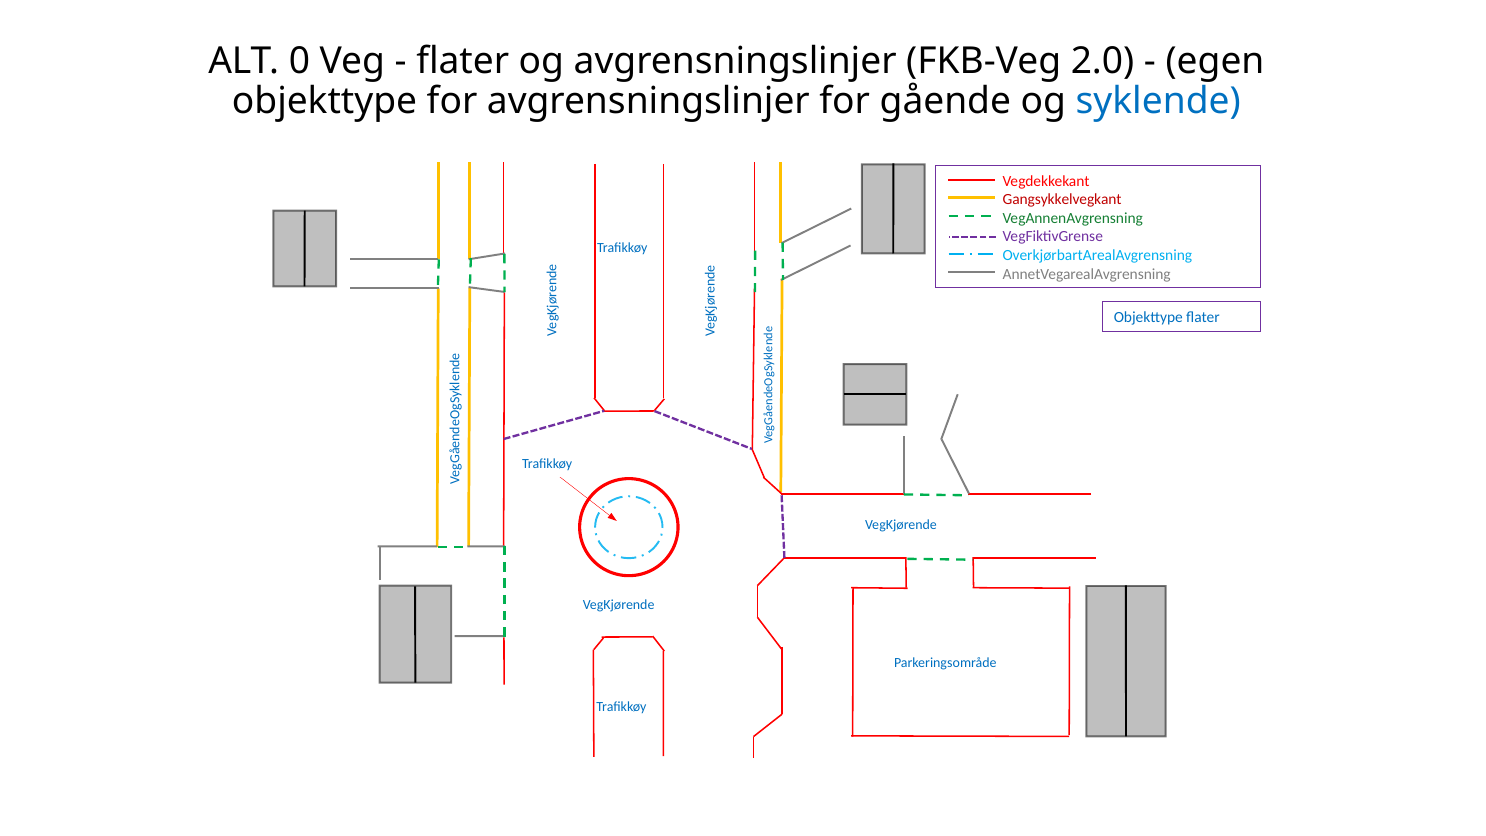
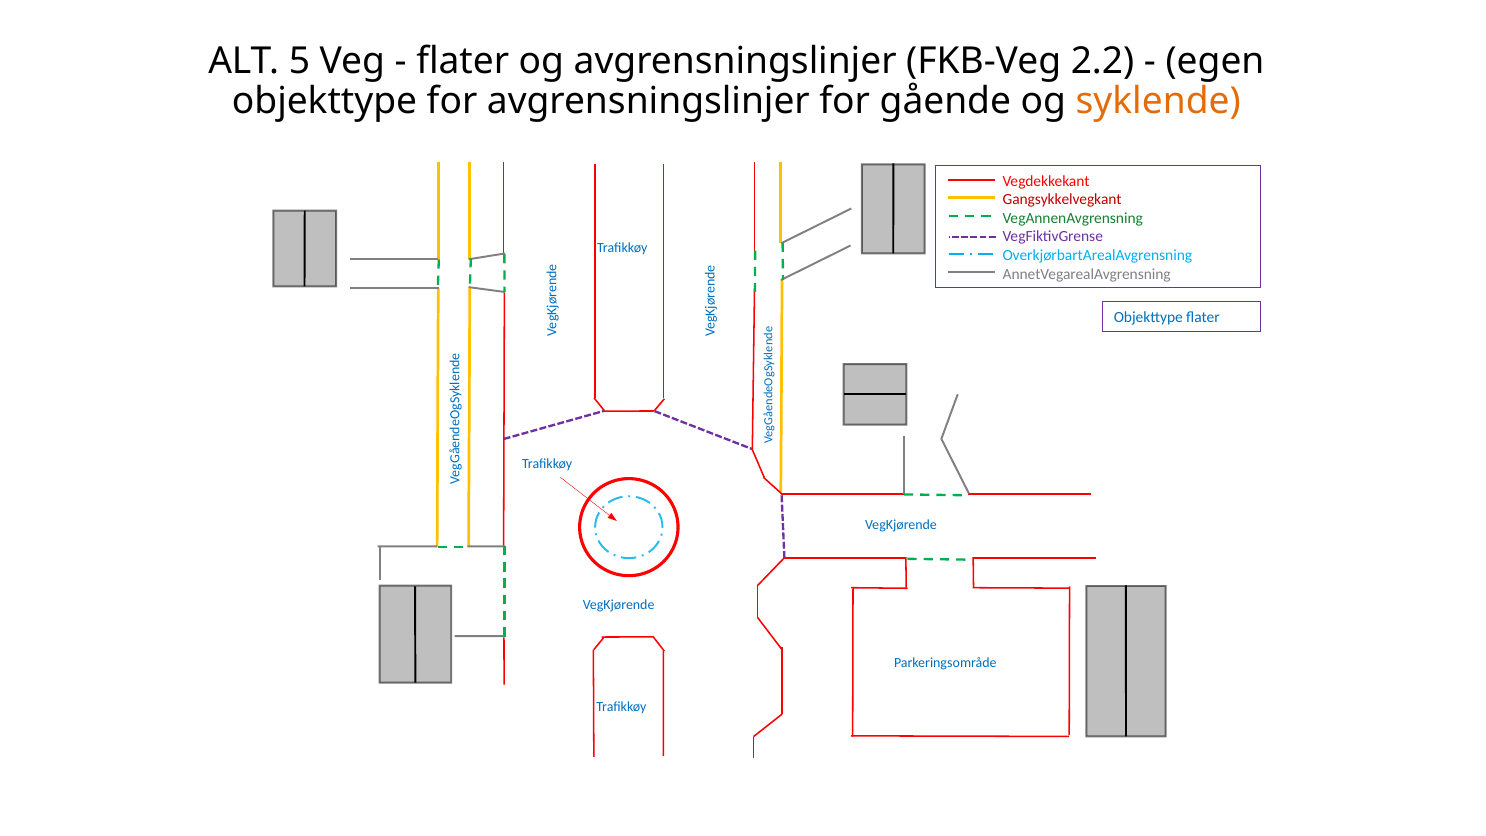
0: 0 -> 5 (299, 61)
2.0: 2.0 -> 2.2 (1102, 61)
syklende colour: blue -> orange (1158, 101)
